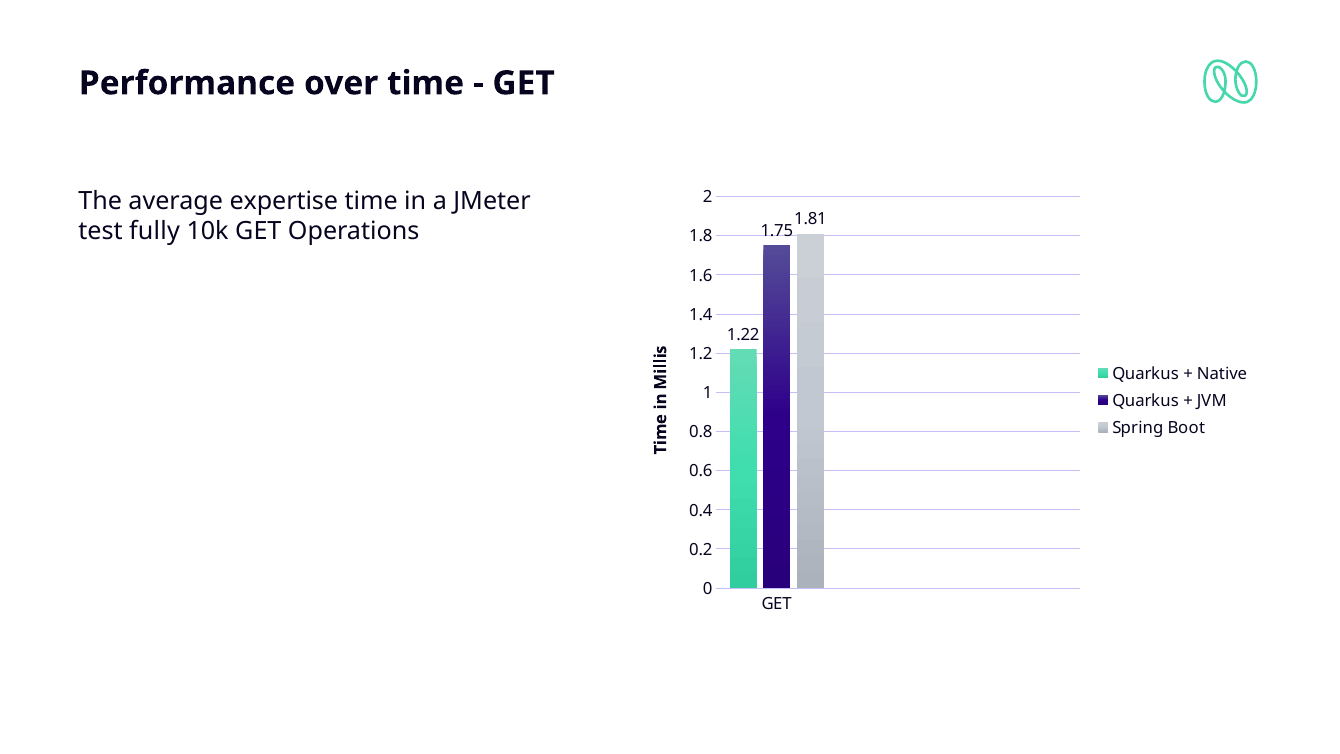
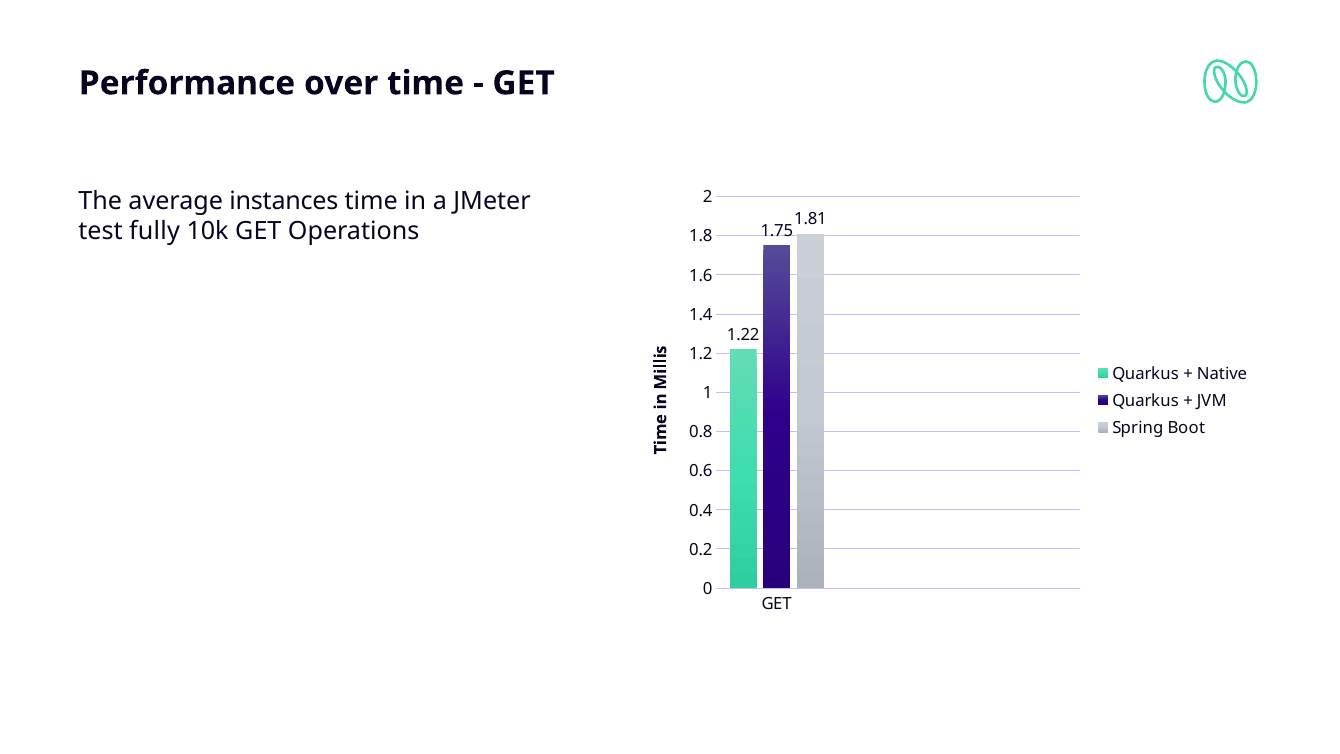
expertise: expertise -> instances (284, 201)
